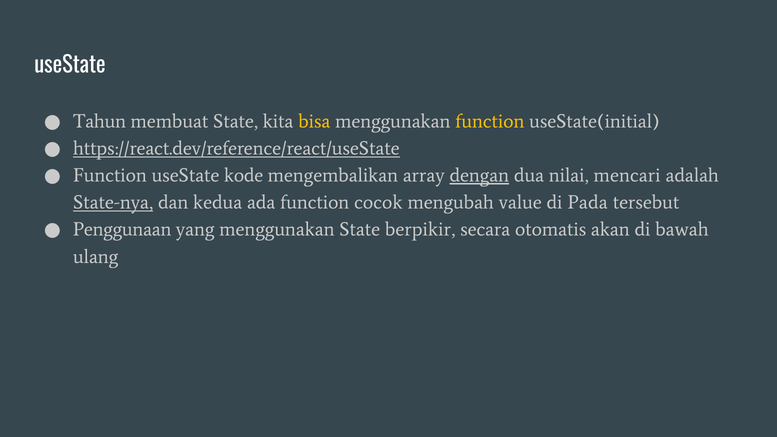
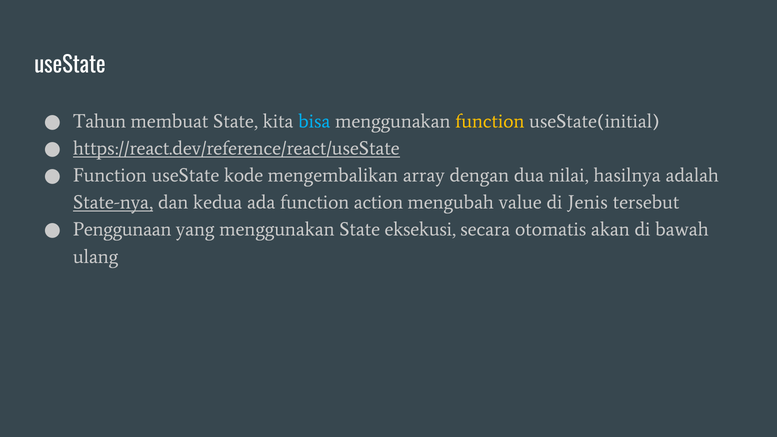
bisa colour: yellow -> light blue (314, 121)
dengan underline: present -> none (479, 175)
mencari: mencari -> hasilnya (627, 175)
cocok: cocok -> action (379, 203)
Pada: Pada -> Jenis (588, 203)
berpikir: berpikir -> eksekusi (420, 230)
